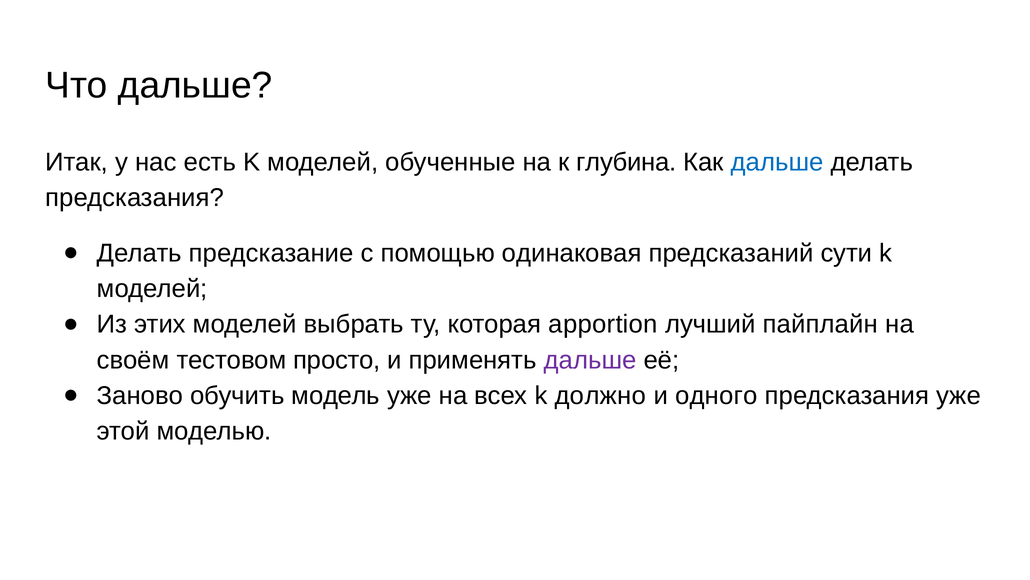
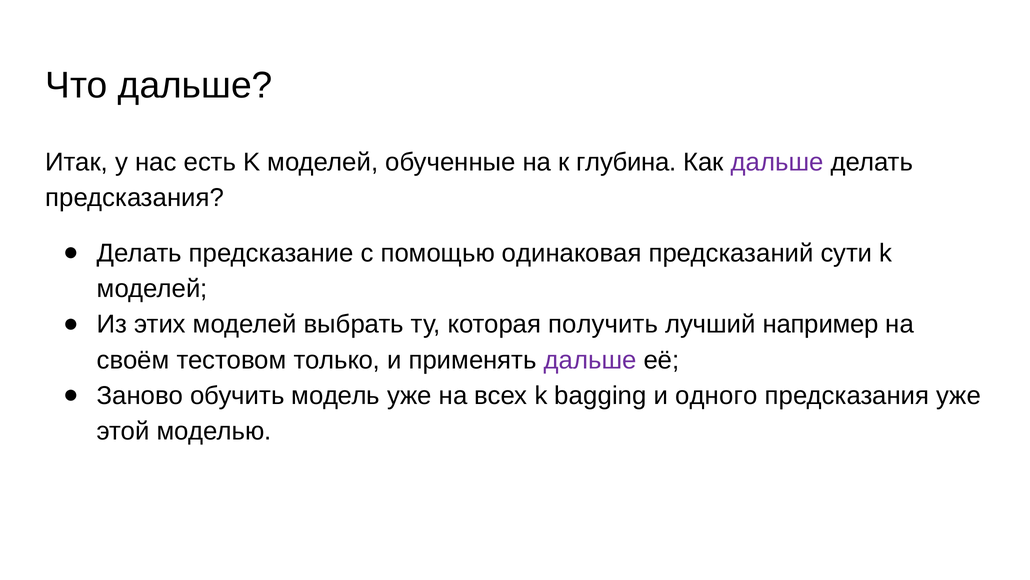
дальше colour: blue -> purple (777, 162)
apportion: apportion -> получить (603, 324)
пайплайн: пайплайн -> например (821, 324)
просто: просто -> только (337, 360)
должно: должно -> bagging (600, 395)
